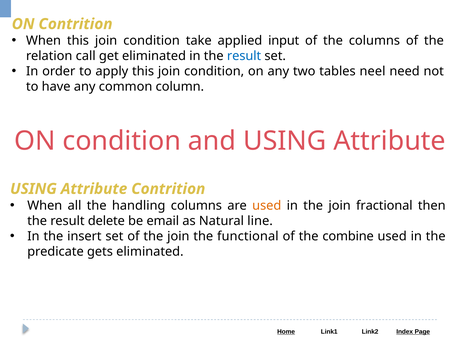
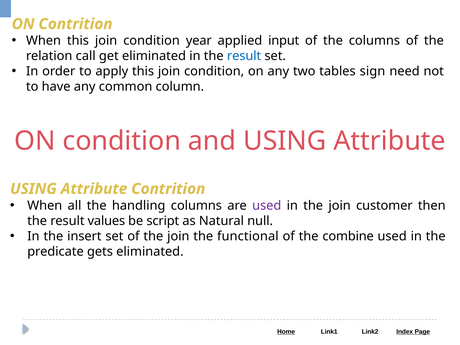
take: take -> year (199, 41)
neel: neel -> sign (373, 71)
used colour: orange -> purple (267, 206)
fractional: fractional -> customer (384, 206)
delete: delete -> values (106, 221)
email: email -> script (163, 221)
line: line -> null (260, 221)
